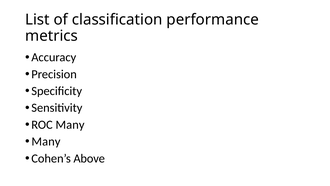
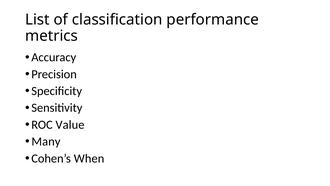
ROC Many: Many -> Value (70, 124)
Above: Above -> When (89, 158)
